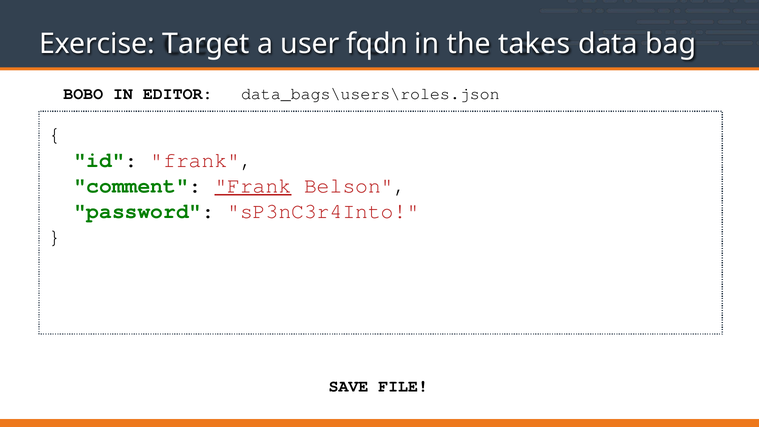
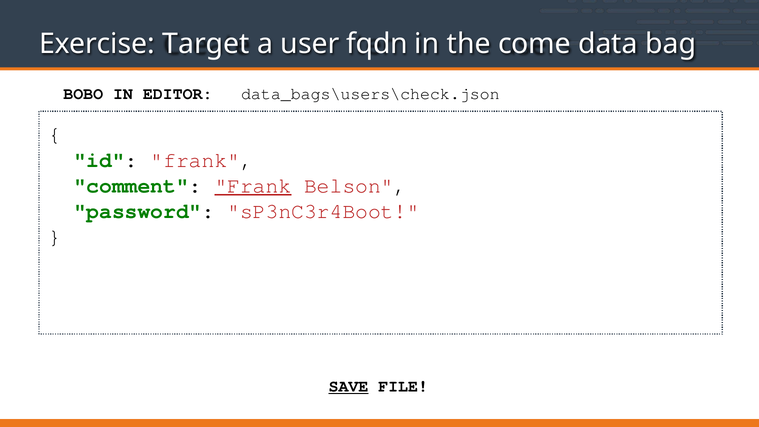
takes: takes -> come (534, 44)
data_bags\users\roles.json: data_bags\users\roles.json -> data_bags\users\check.json (370, 94)
sP3nC3r4Into: sP3nC3r4Into -> sP3nC3r4Boot (323, 211)
SAVE underline: none -> present (348, 386)
